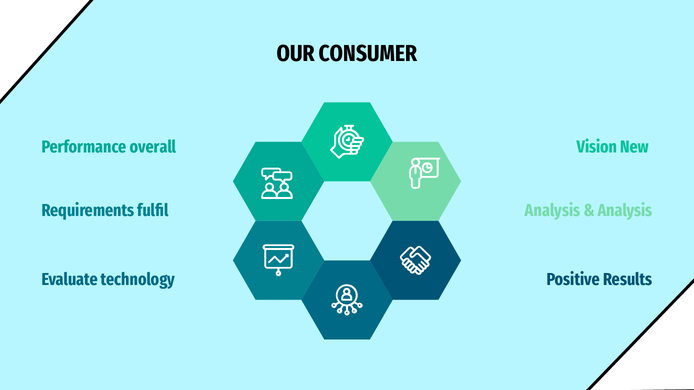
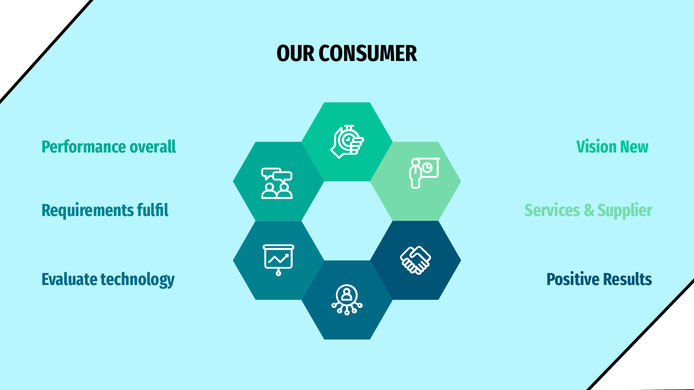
Analysis: Analysis -> Services (553, 211)
Analysis: Analysis -> Supplier (625, 211)
